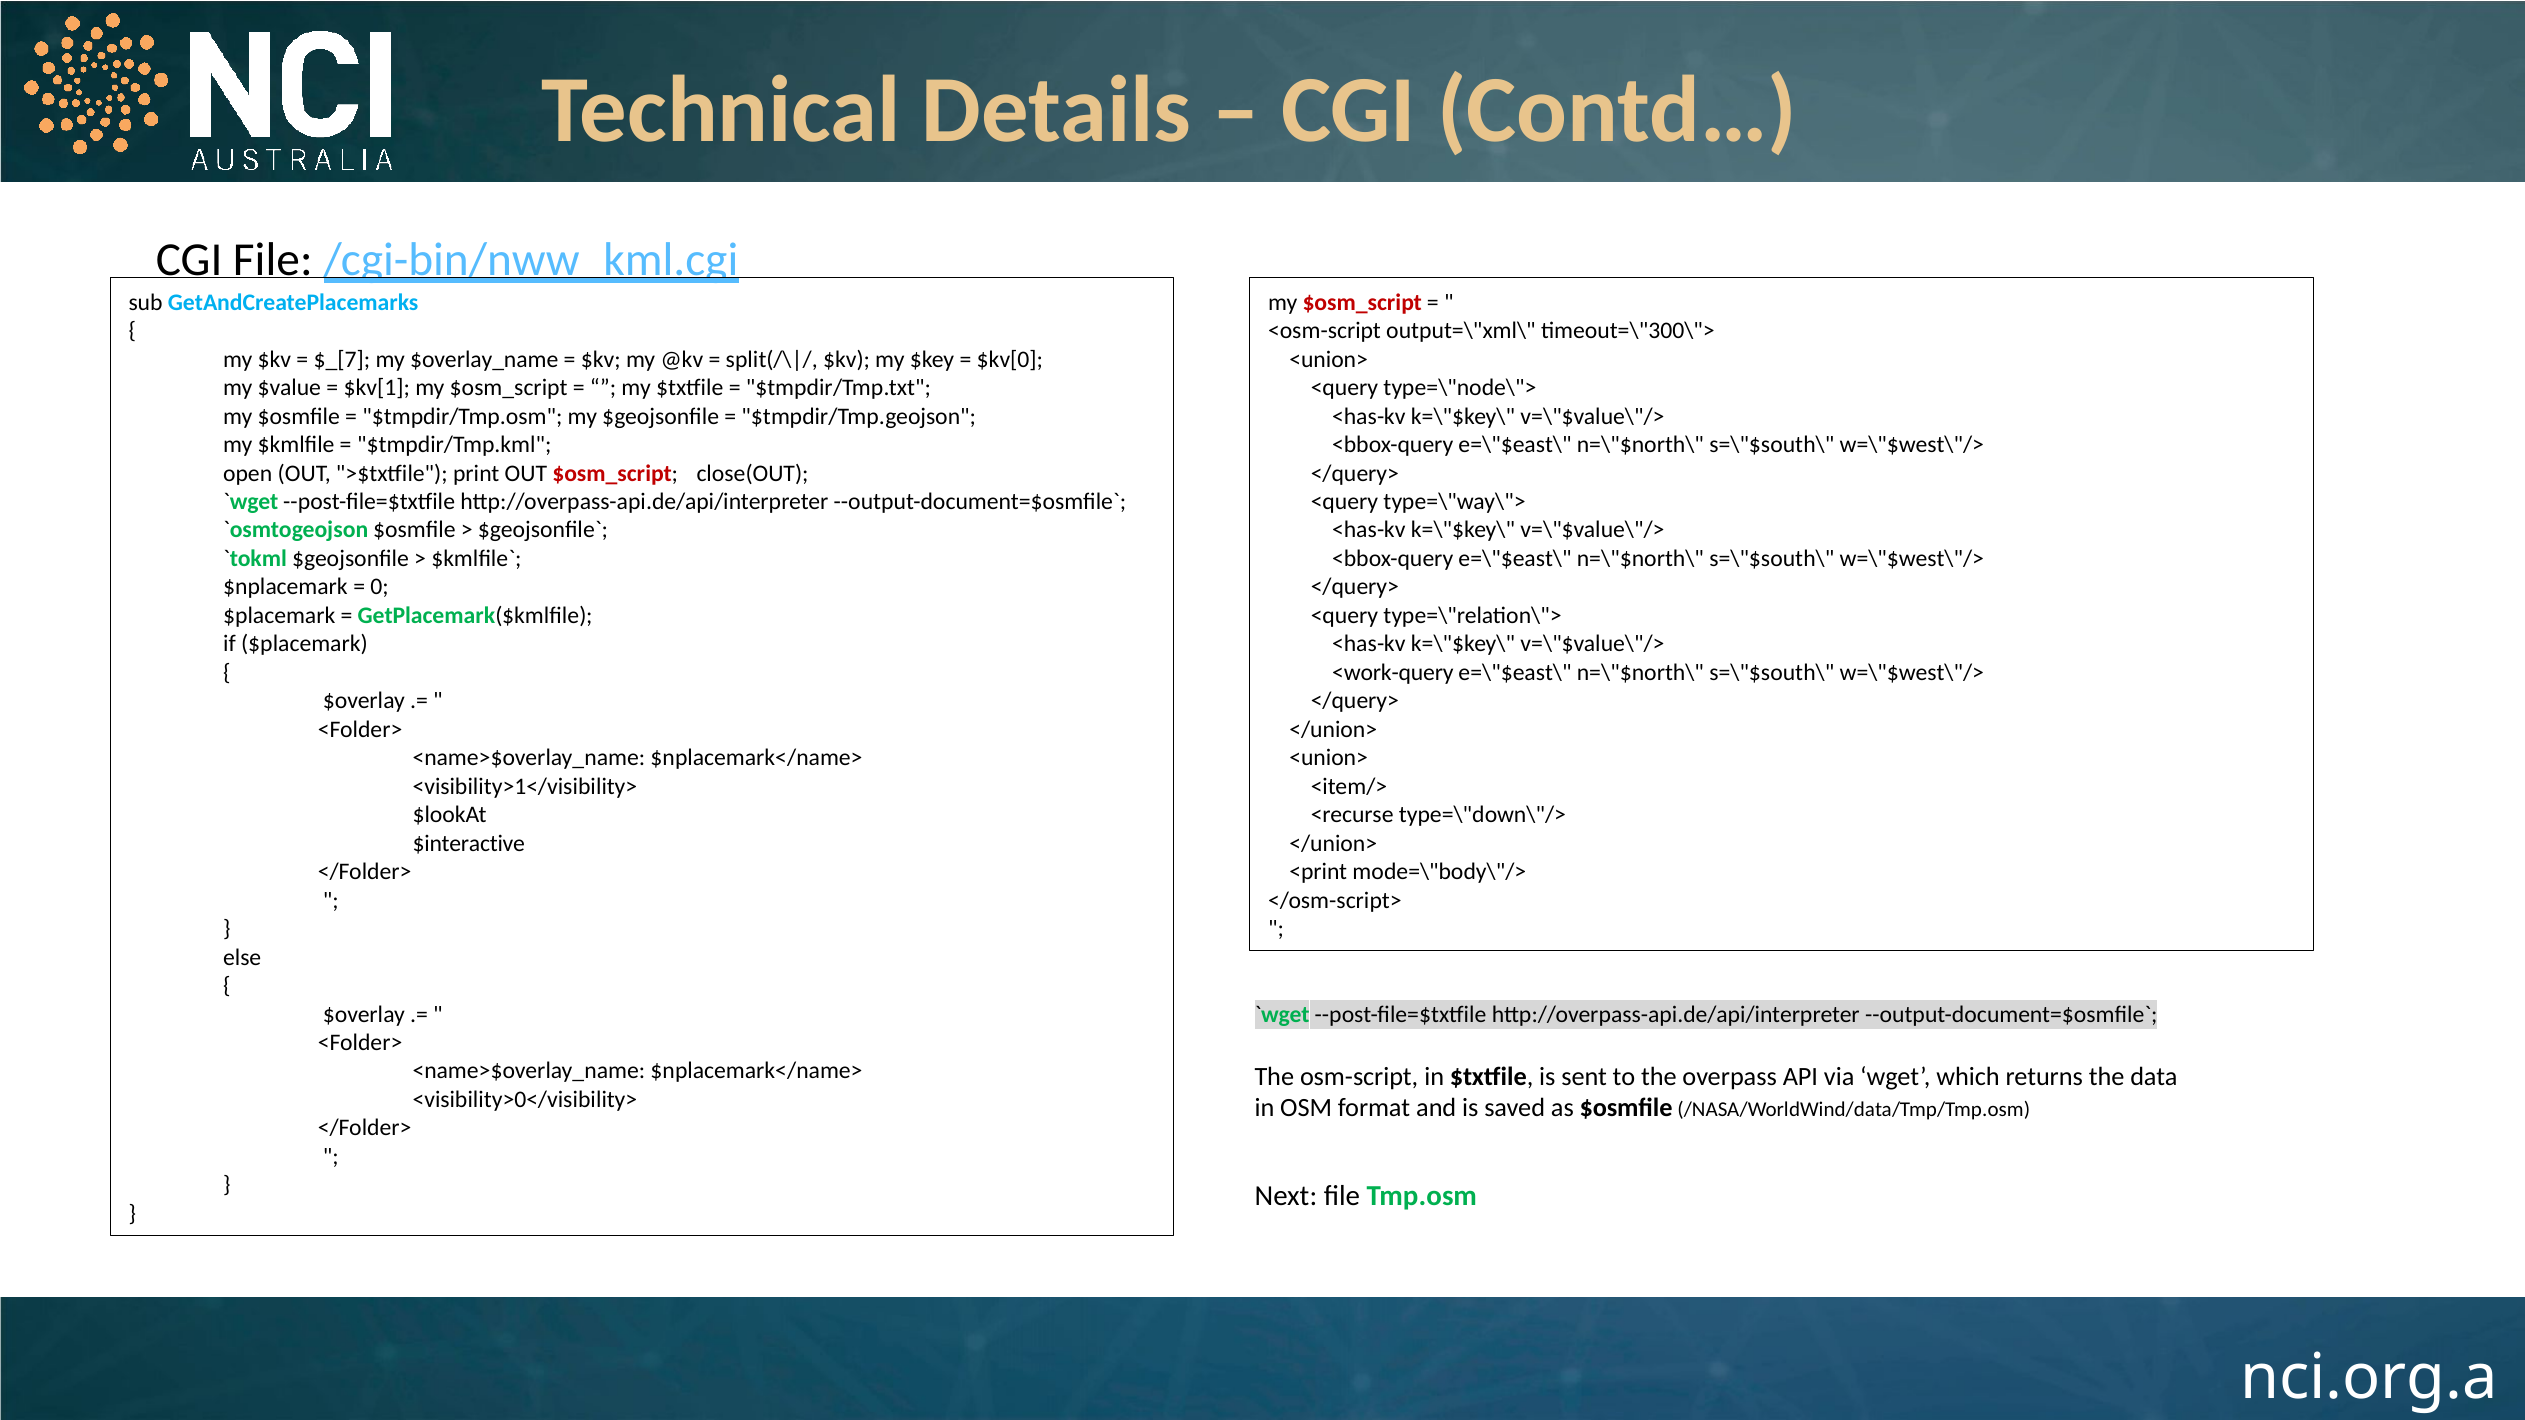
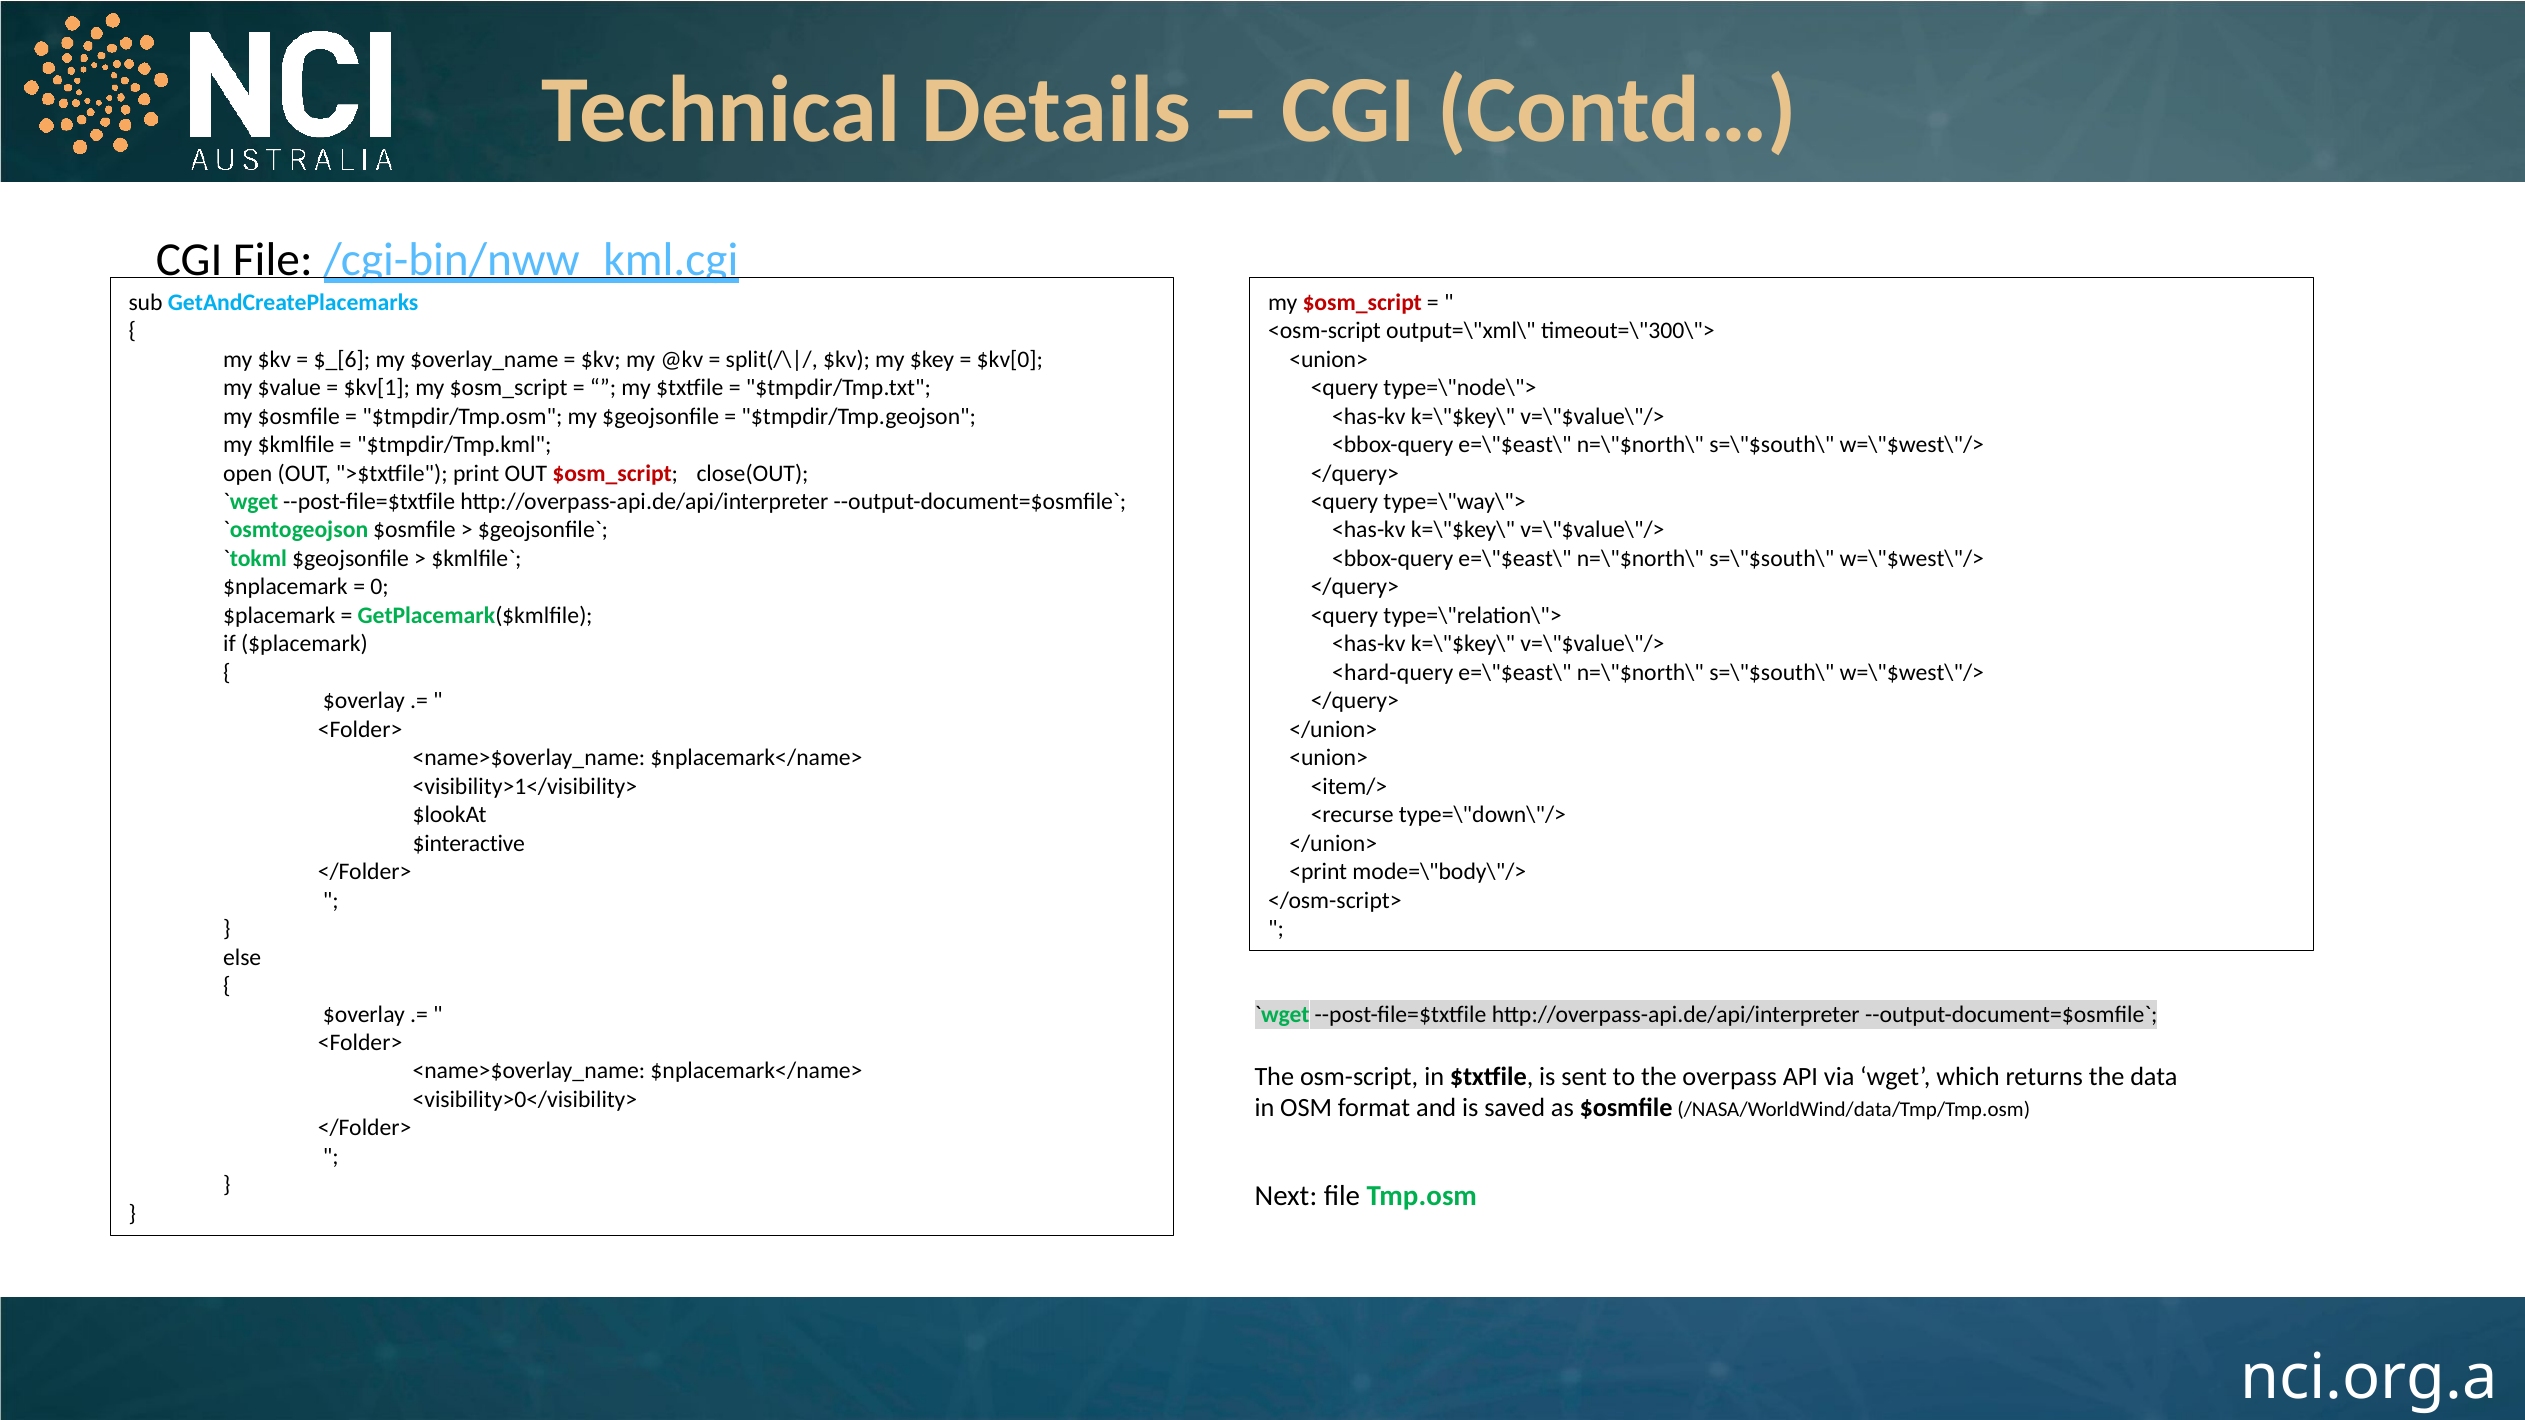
$_[7: $_[7 -> $_[6 (342, 359)
<work-query: <work-query -> <hard-query (1393, 673)
